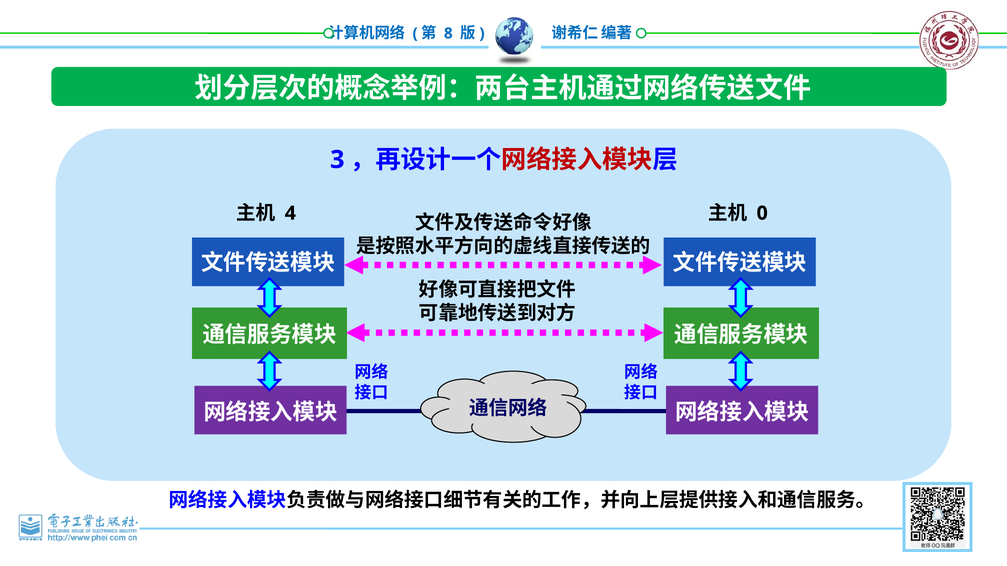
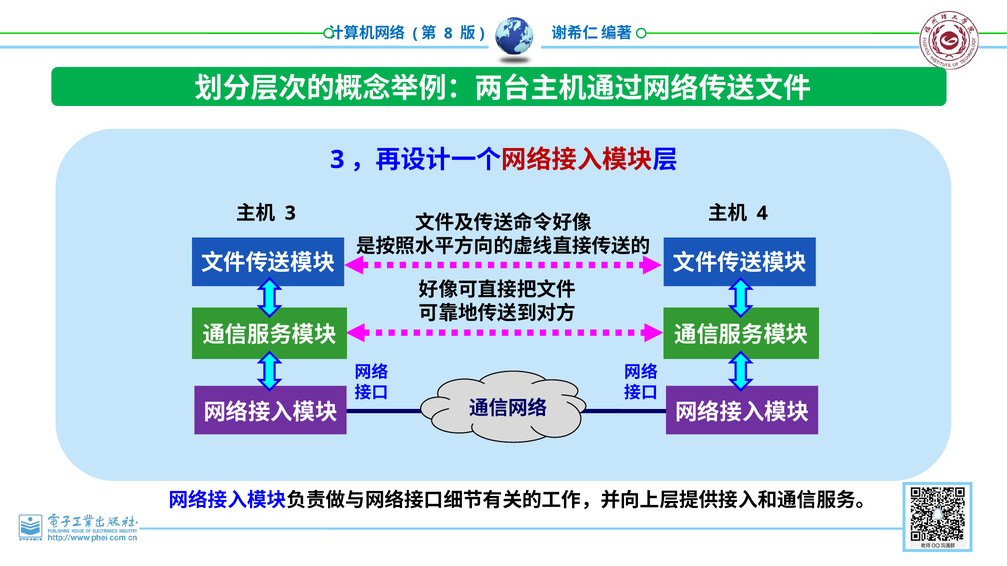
4: 4 -> 3 (290, 213)
0: 0 -> 4 (762, 213)
